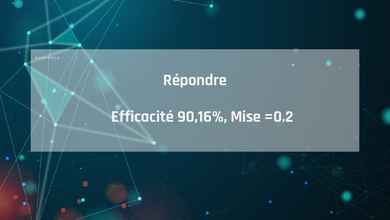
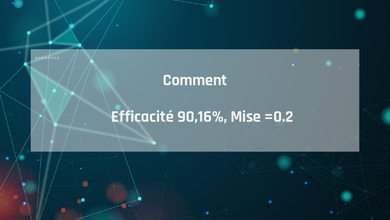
Répondre: Répondre -> Comment (195, 80)
